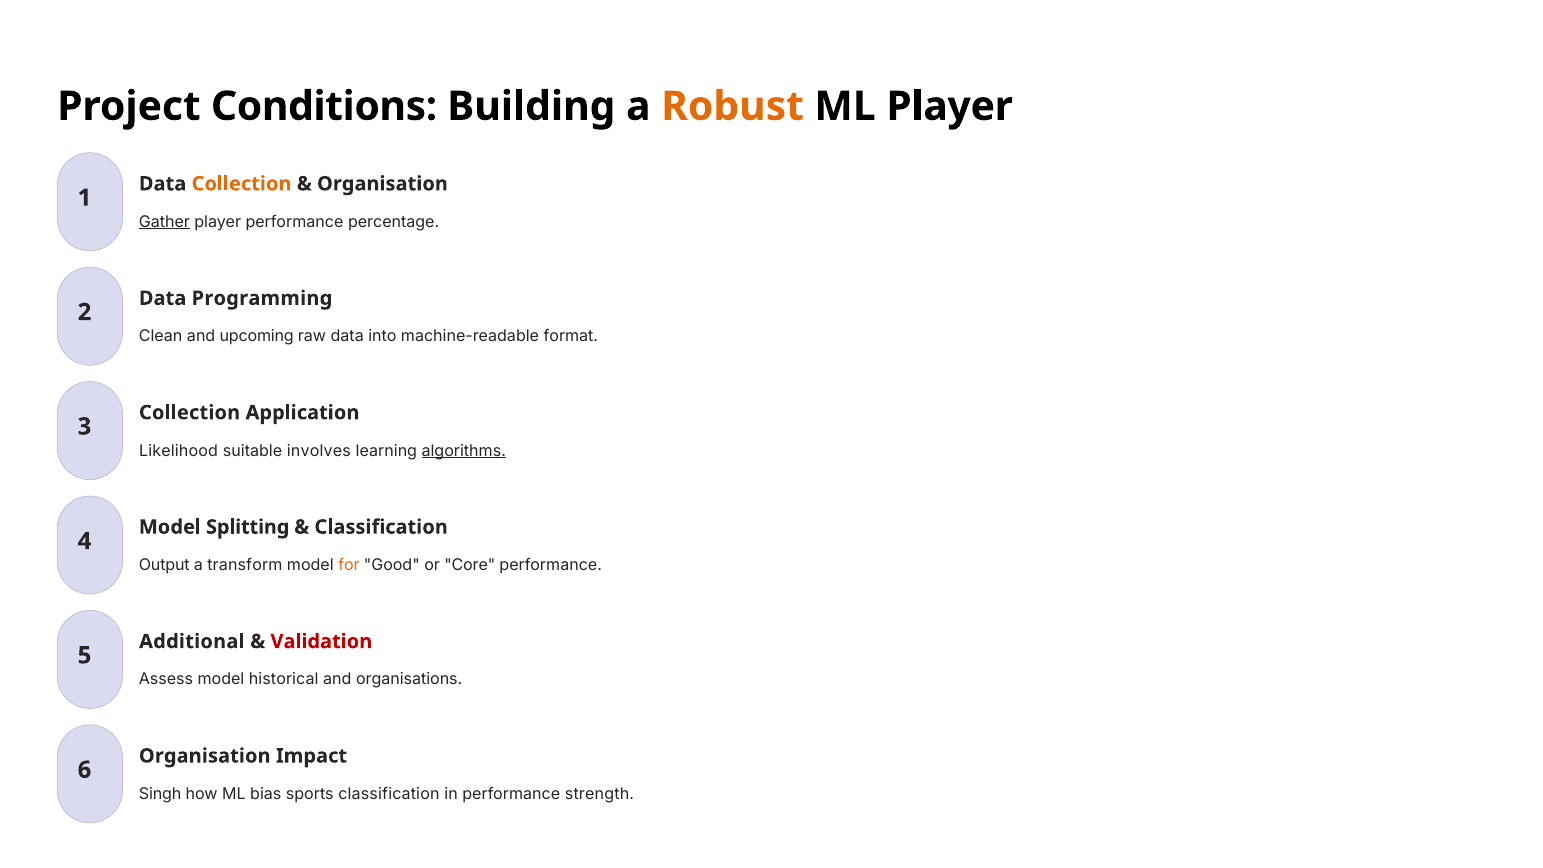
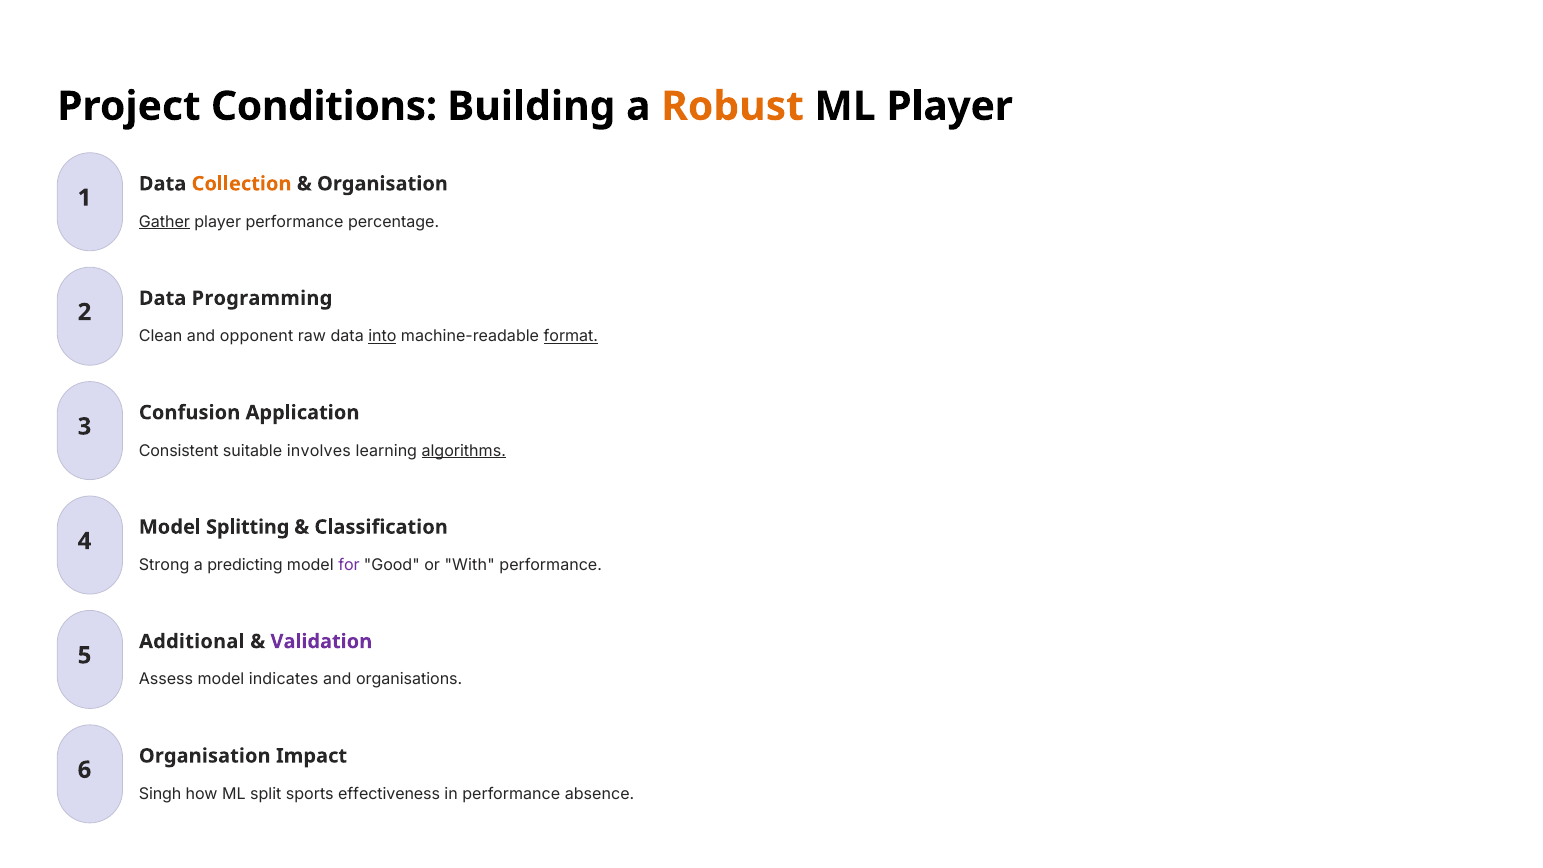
upcoming: upcoming -> opponent (257, 336)
into underline: none -> present (382, 336)
format underline: none -> present (571, 336)
Collection: Collection -> Confusion (190, 413)
Likelihood: Likelihood -> Consistent (179, 451)
Output: Output -> Strong (164, 565)
transform: transform -> predicting (245, 565)
for colour: orange -> purple (349, 565)
Core: Core -> With (470, 565)
Validation colour: red -> purple (321, 641)
historical: historical -> indicates (284, 680)
bias: bias -> split (266, 794)
sports classification: classification -> effectiveness (389, 794)
strength: strength -> absence (600, 794)
